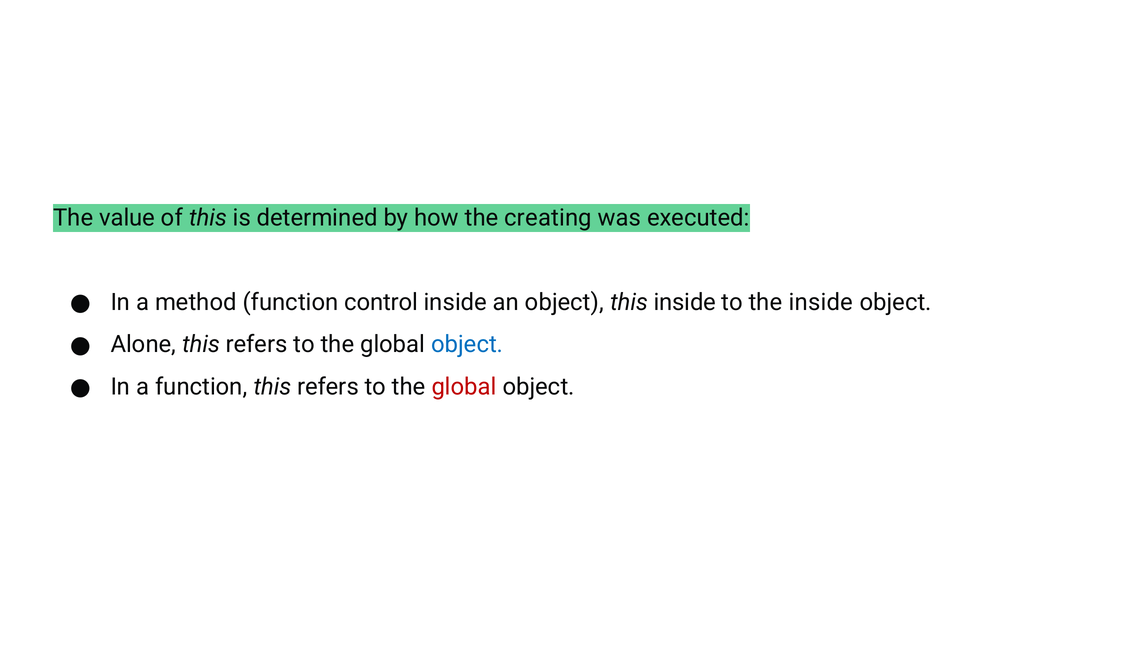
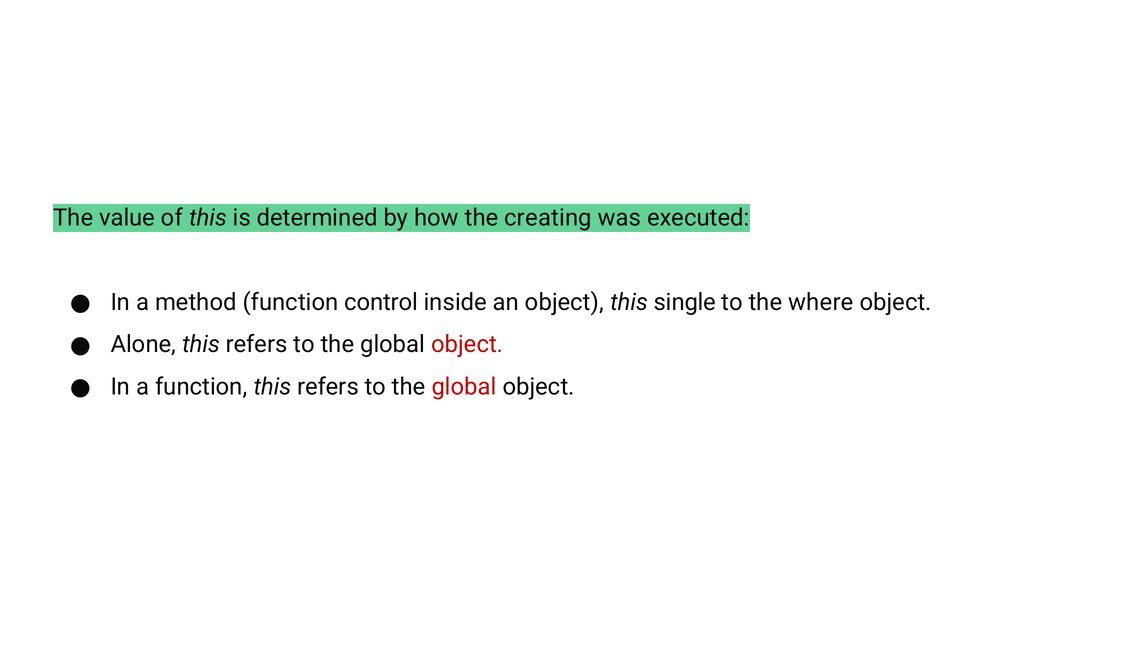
this inside: inside -> single (685, 302)
the inside: inside -> where (821, 302)
object colour: blue -> red (467, 344)
